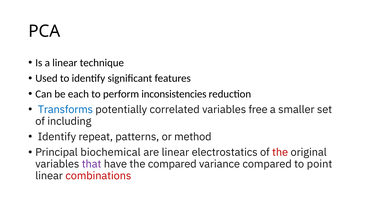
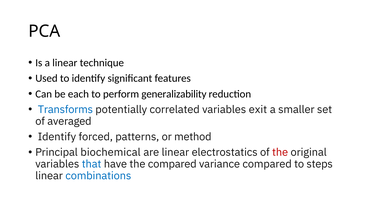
inconsistencies: inconsistencies -> generalizability (174, 94)
free: free -> exit (258, 110)
including: including -> averaged (69, 121)
repeat: repeat -> forced (96, 137)
that colour: purple -> blue (92, 164)
point: point -> steps (320, 164)
combinations colour: red -> blue (98, 176)
